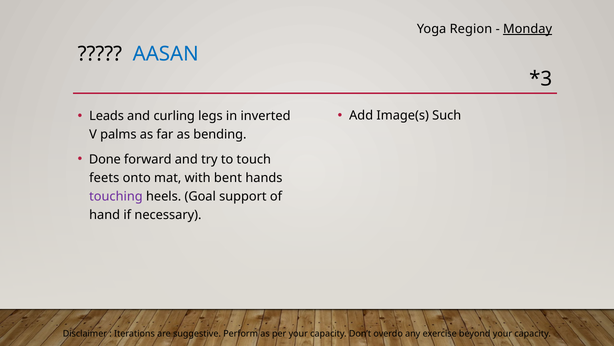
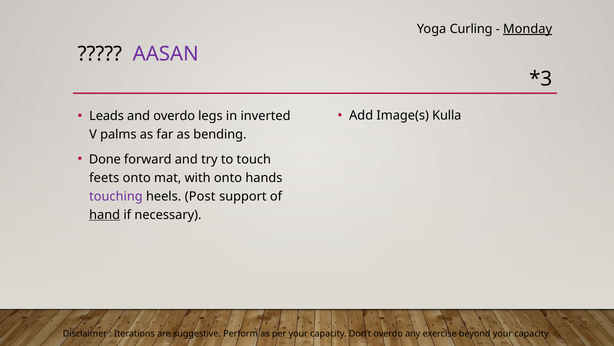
Region: Region -> Curling (471, 29)
AASAN colour: blue -> purple (166, 54)
Such: Such -> Kulla (447, 115)
and curling: curling -> overdo (174, 116)
with bent: bent -> onto (228, 178)
Goal: Goal -> Post (200, 196)
hand underline: none -> present (105, 214)
